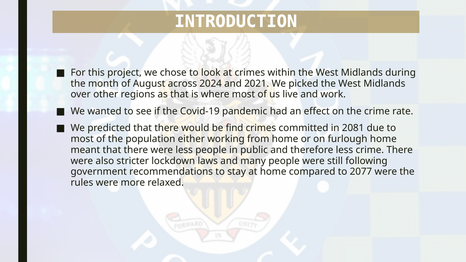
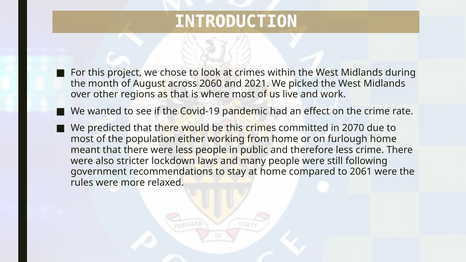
2024: 2024 -> 2060 (211, 84)
be find: find -> this (234, 128)
2081: 2081 -> 2070 (353, 128)
2077: 2077 -> 2061 (361, 172)
